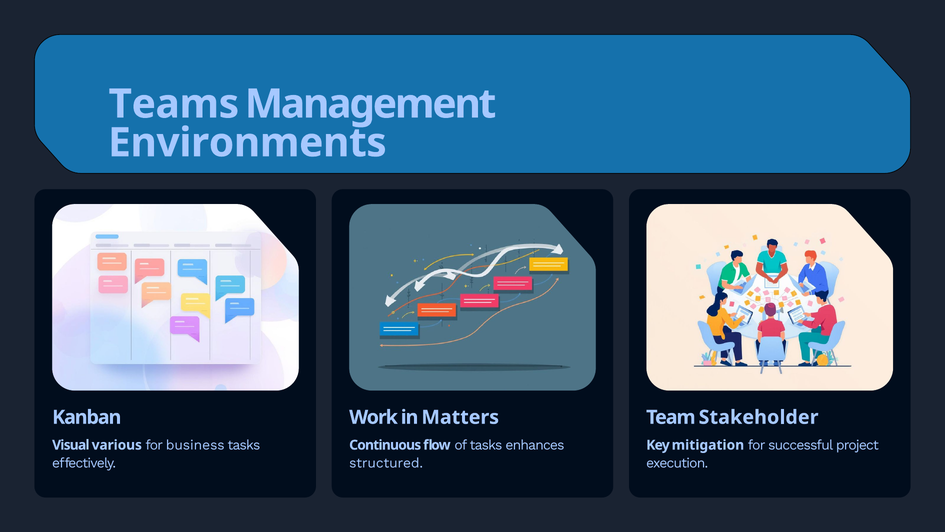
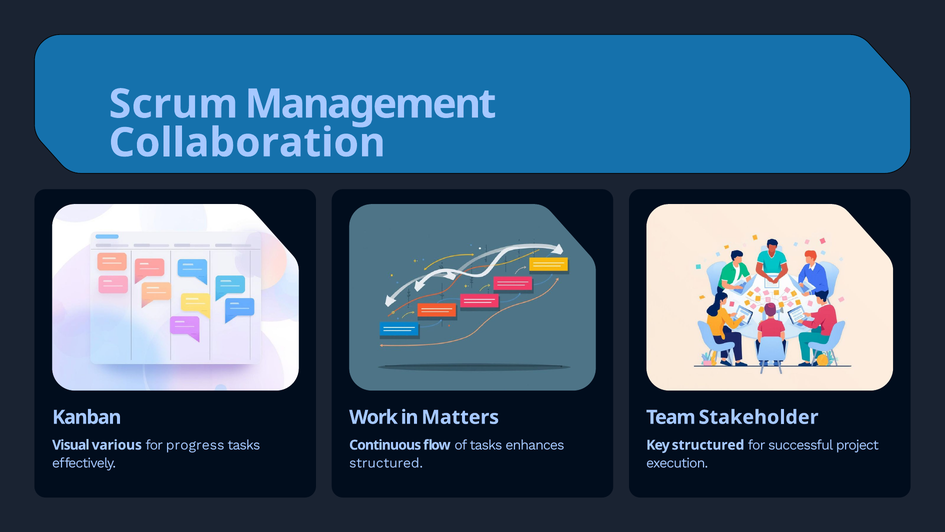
Teams: Teams -> Scrum (173, 104)
Environments: Environments -> Collaboration (247, 143)
business: business -> progress (195, 445)
Key mitigation: mitigation -> structured (708, 445)
